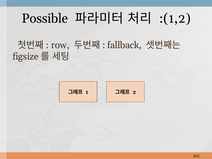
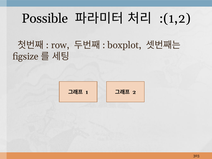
fallback: fallback -> boxplot (124, 45)
